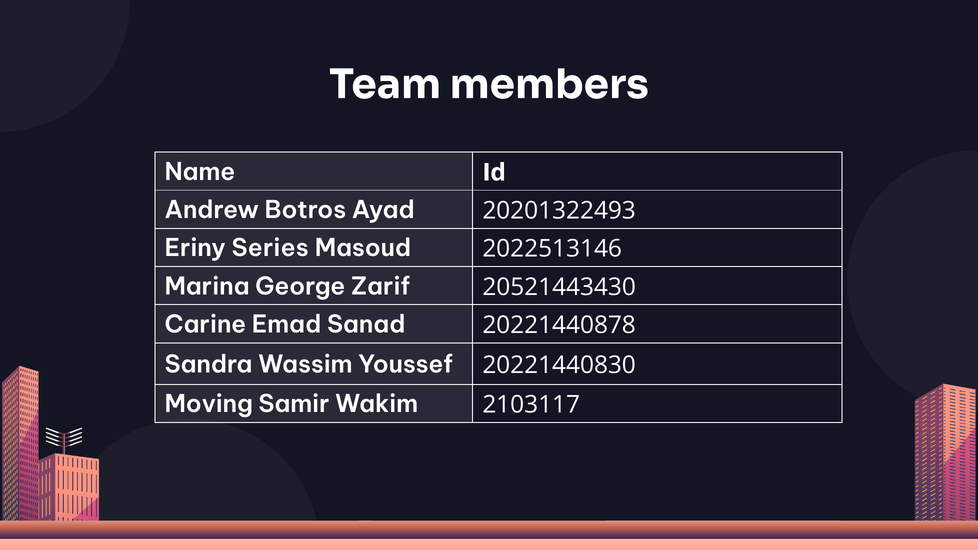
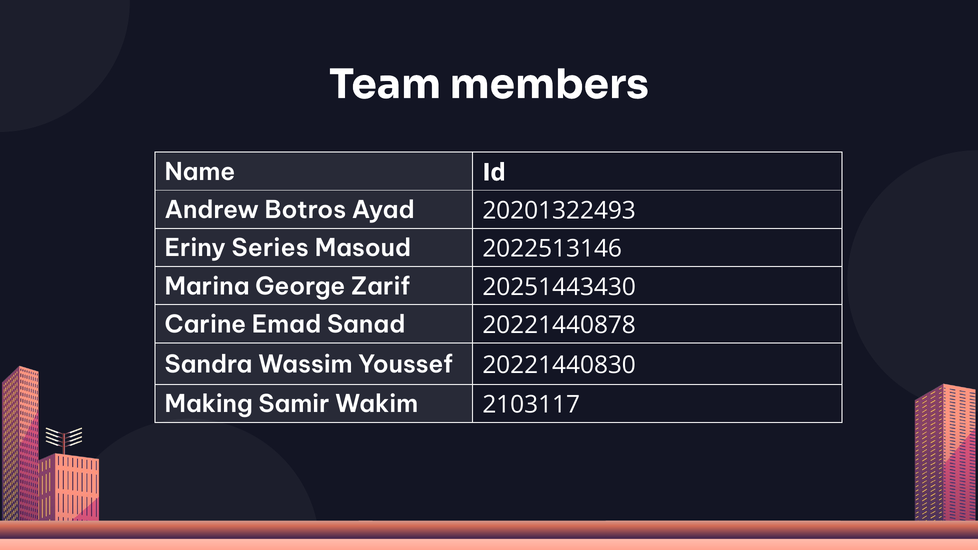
20521443430: 20521443430 -> 20251443430 (559, 287)
Moving: Moving -> Making (209, 404)
